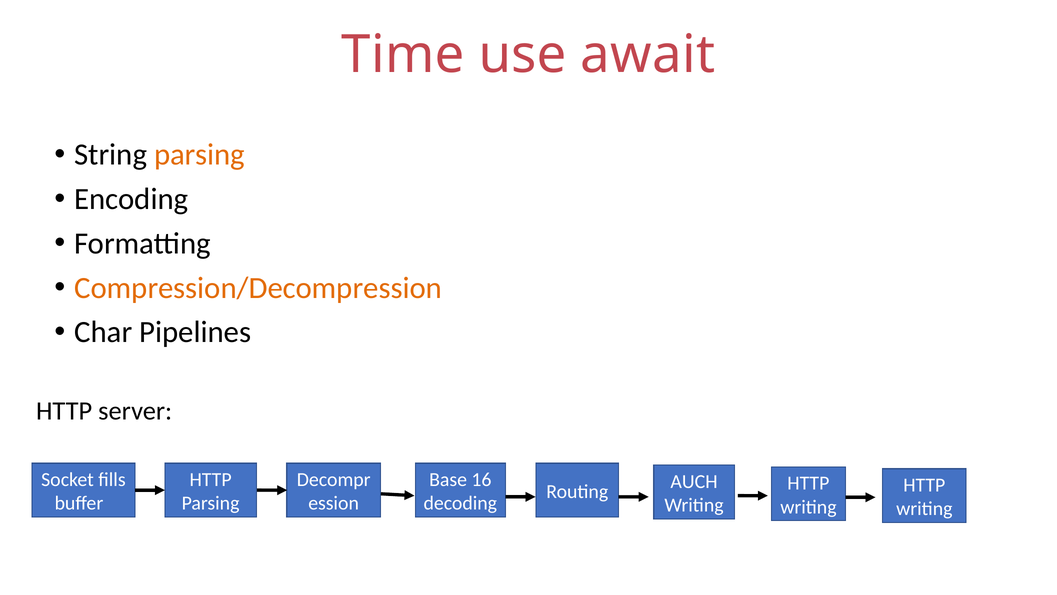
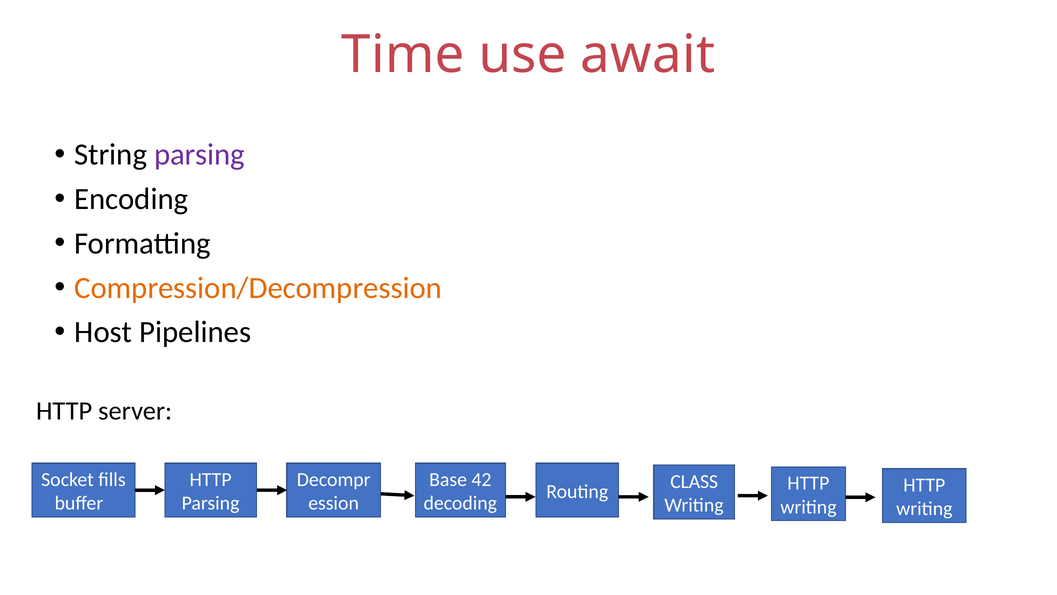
parsing colour: orange -> purple (200, 155)
Char: Char -> Host (103, 332)
16: 16 -> 42 (481, 479)
AUCH: AUCH -> CLASS (694, 481)
